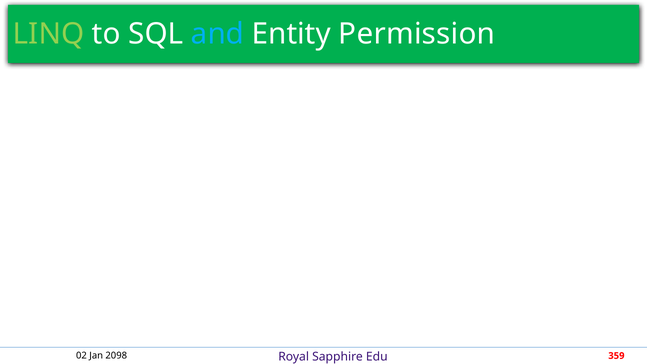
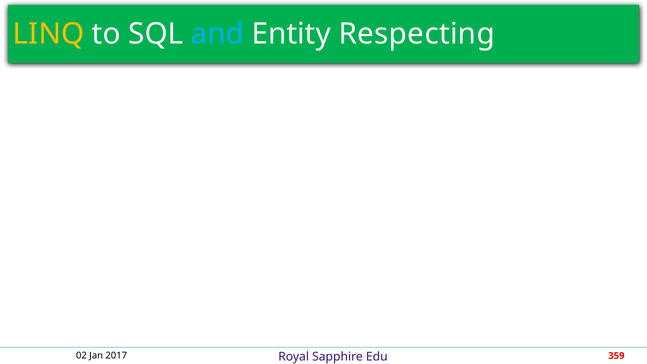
LINQ colour: light green -> yellow (49, 34)
Permission: Permission -> Respecting (417, 34)
2098: 2098 -> 2017 (116, 356)
